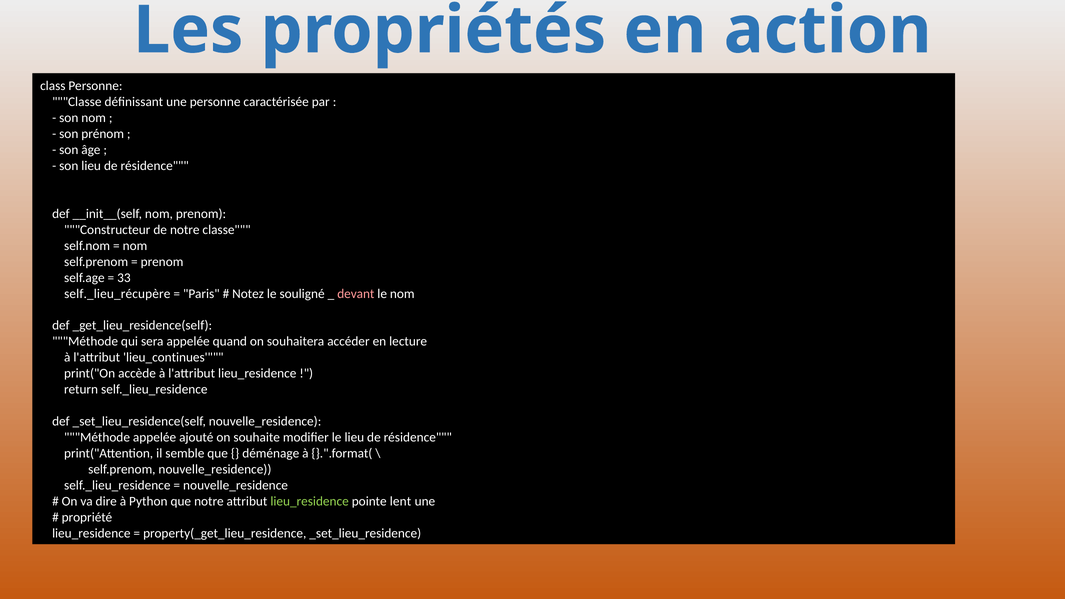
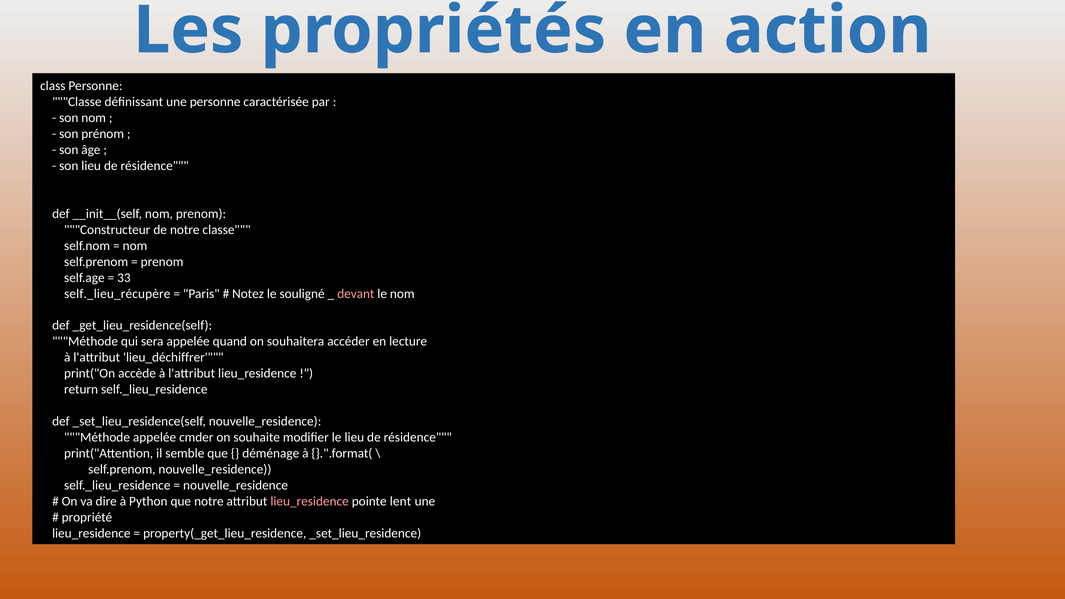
lieu_continues: lieu_continues -> lieu_déchiffrer (173, 358)
ajouté: ajouté -> cmder (196, 437)
lieu_residence colour: light green -> pink (310, 501)
